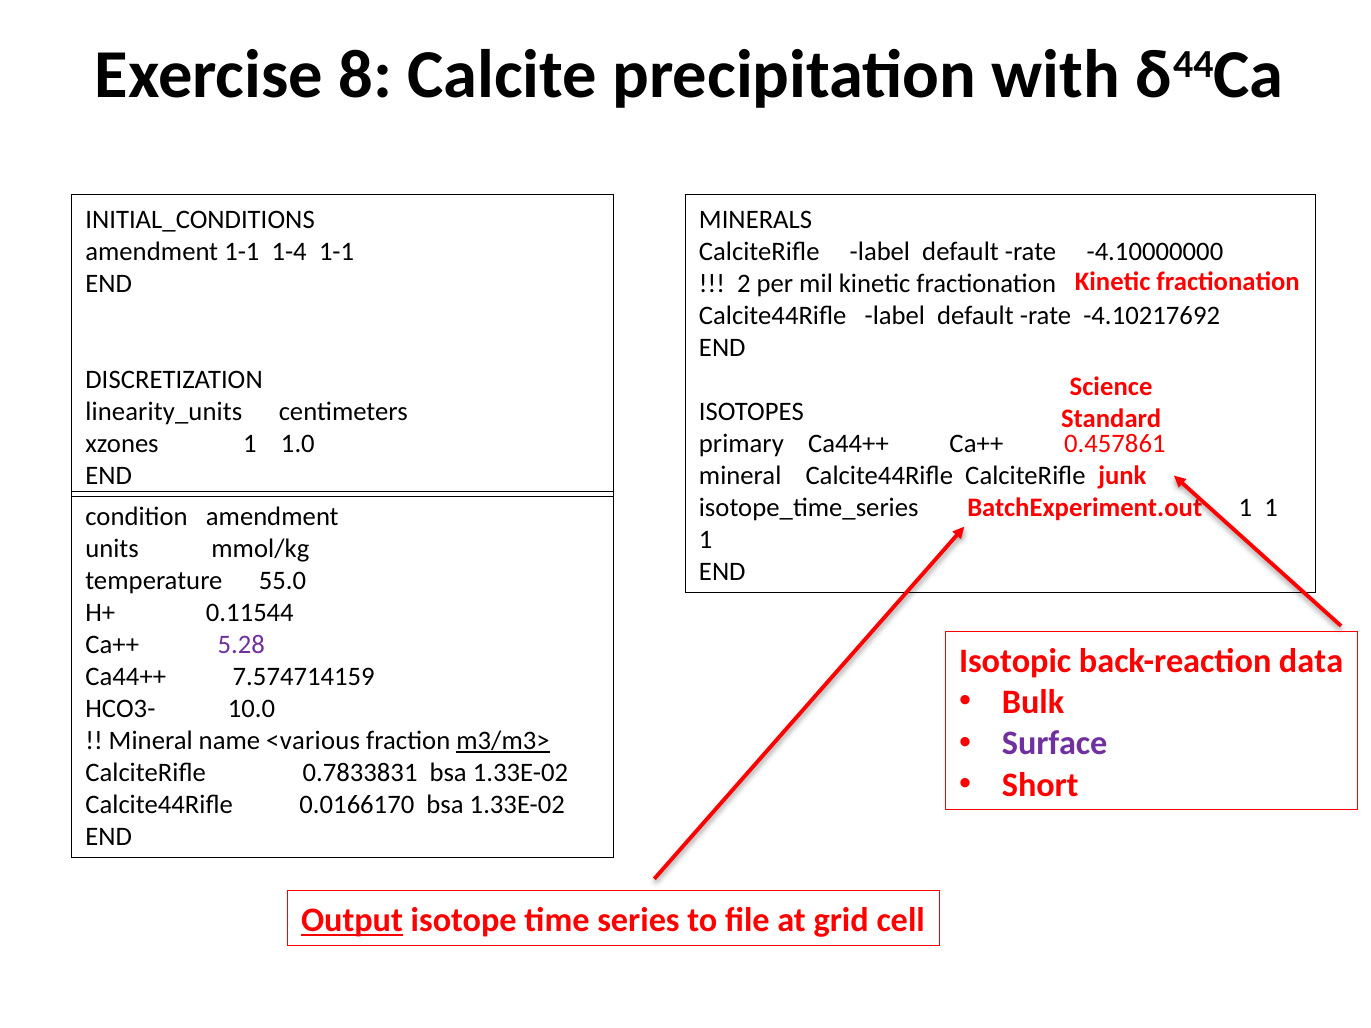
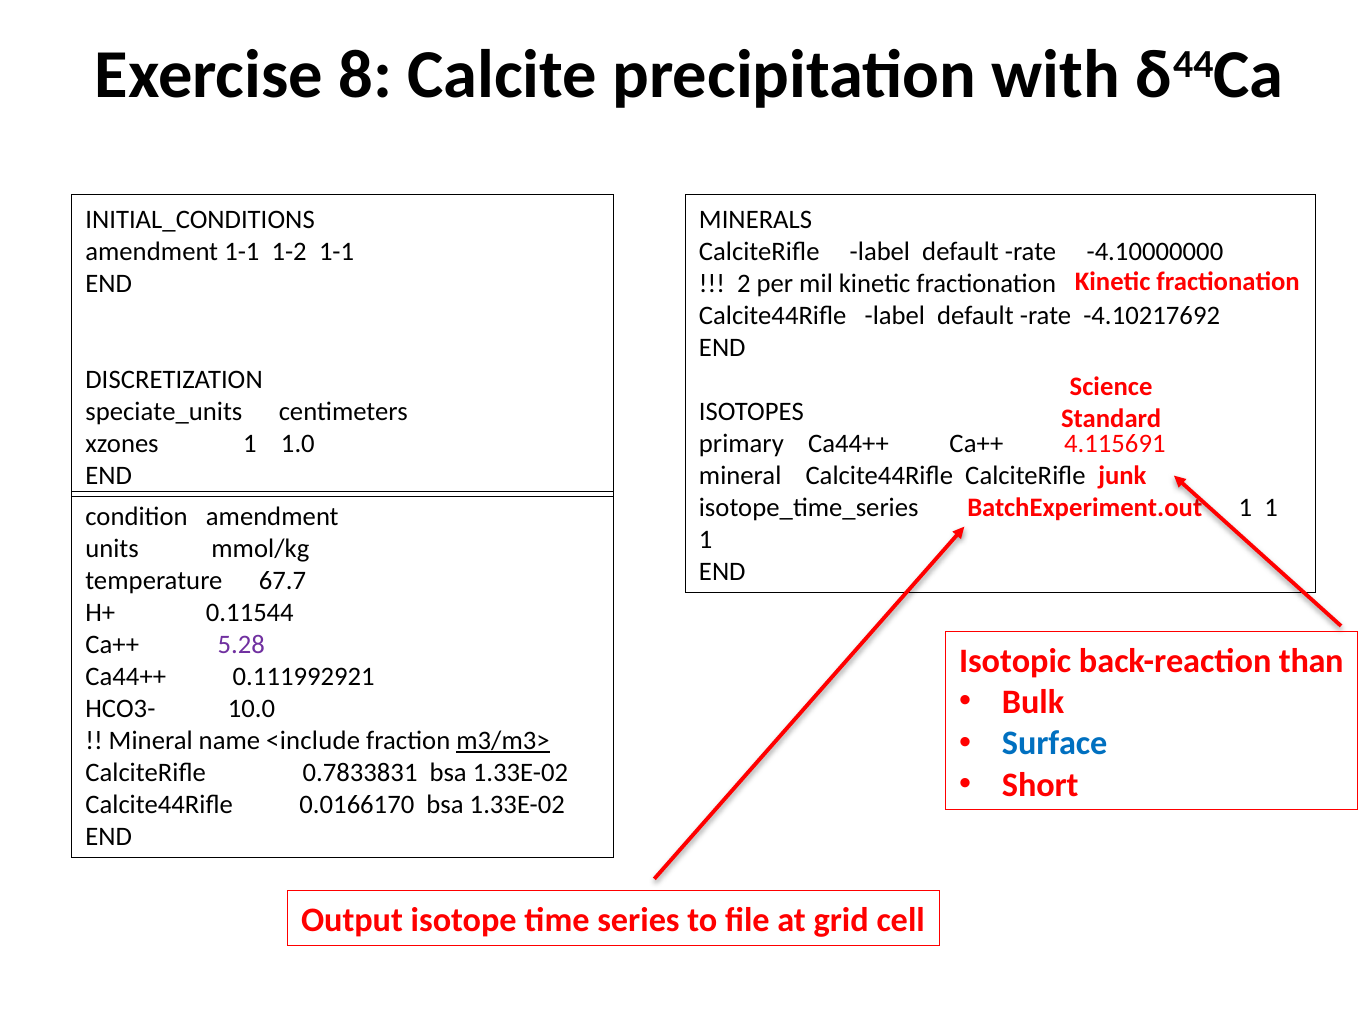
1-4: 1-4 -> 1-2 (289, 251)
linearity_units: linearity_units -> speciate_units (164, 411)
0.457861: 0.457861 -> 4.115691 (1115, 444)
55.0: 55.0 -> 67.7 (282, 581)
data: data -> than (1311, 662)
7.574714159: 7.574714159 -> 0.111992921 (304, 677)
Surface colour: purple -> blue (1055, 744)
<various: <various -> <include (313, 741)
Output underline: present -> none (352, 921)
